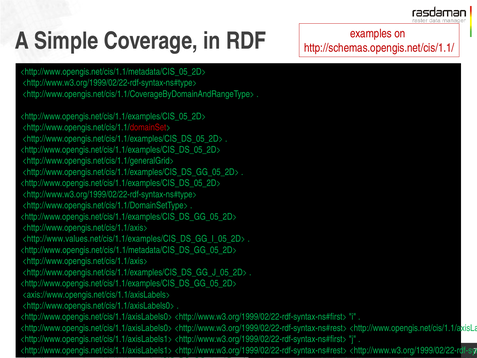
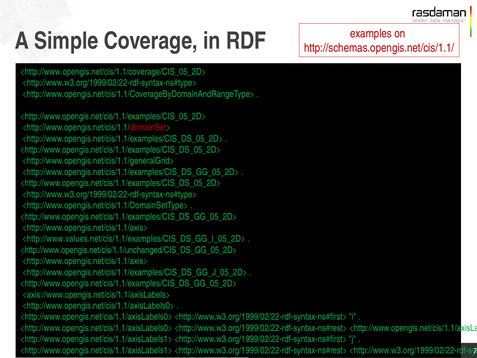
<http://www.opengis.net/cis/1.1/metadata/CIS_05_2D>: <http://www.opengis.net/cis/1.1/metadata/CIS_05_2D> -> <http://www.opengis.net/cis/1.1/coverage/CIS_05_2D> (113, 72)
<http://www.opengis.net/cis/1.1/metadata/CIS_DS_GG_05_2D>: <http://www.opengis.net/cis/1.1/metadata/CIS_DS_GG_05_2D> -> <http://www.opengis.net/cis/1.1/unchanged/CIS_DS_GG_05_2D> (129, 250)
